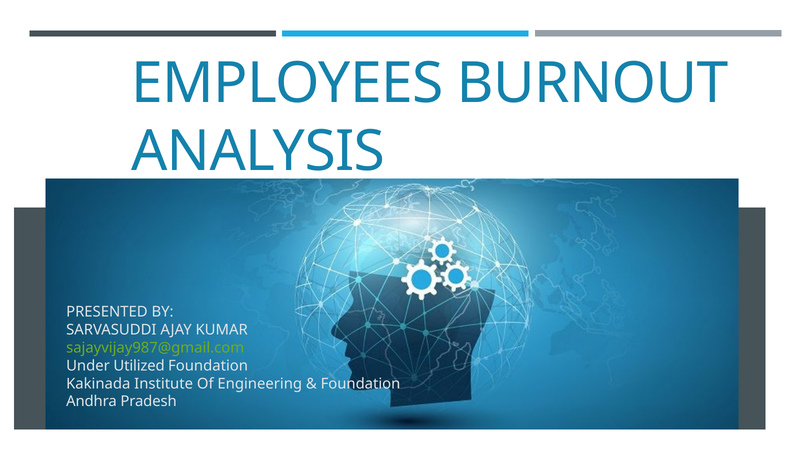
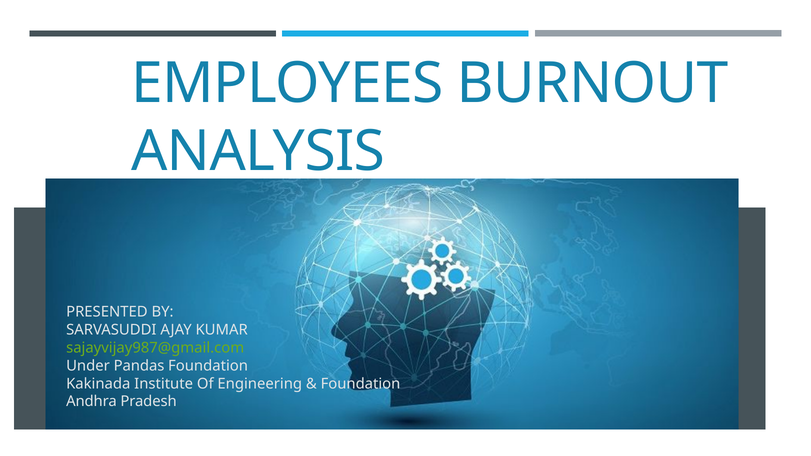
Utilized: Utilized -> Pandas (139, 366)
